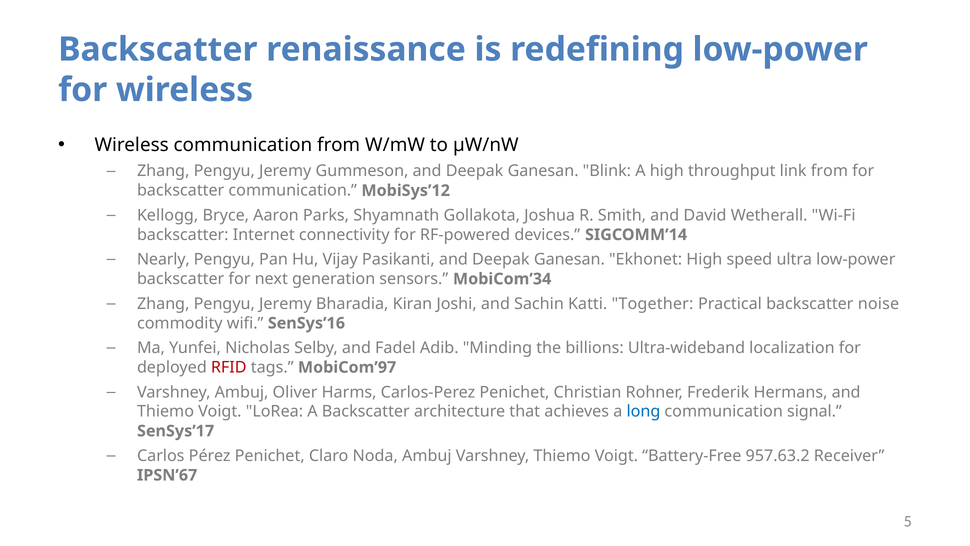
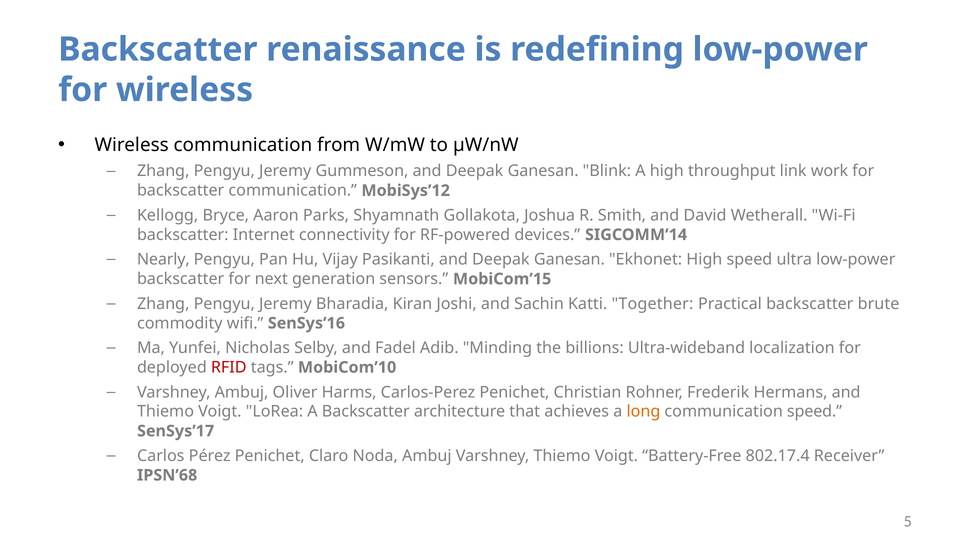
link from: from -> work (830, 171)
MobiCom’34: MobiCom’34 -> MobiCom’15 (502, 279)
noise: noise -> brute (879, 304)
MobiCom’97: MobiCom’97 -> MobiCom’10 (347, 367)
long colour: blue -> orange (643, 411)
communication signal: signal -> speed (814, 411)
957.63.2: 957.63.2 -> 802.17.4 (778, 456)
IPSN’67: IPSN’67 -> IPSN’68 (167, 475)
